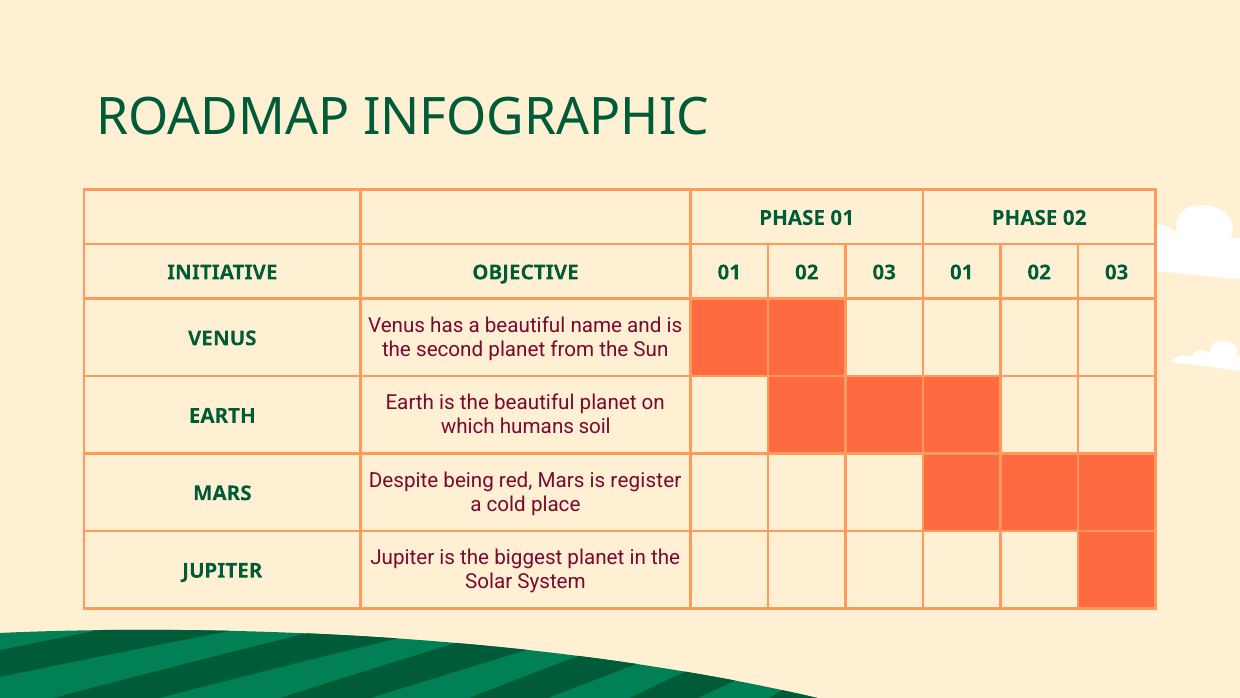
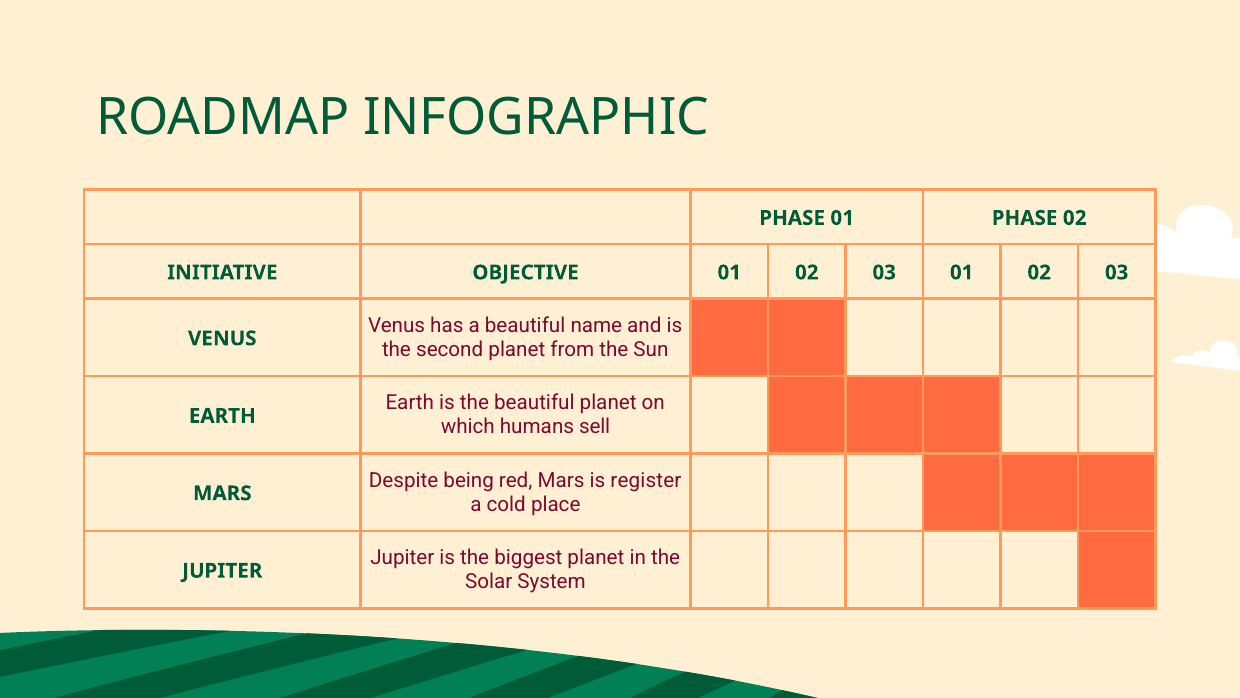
soil: soil -> sell (595, 427)
